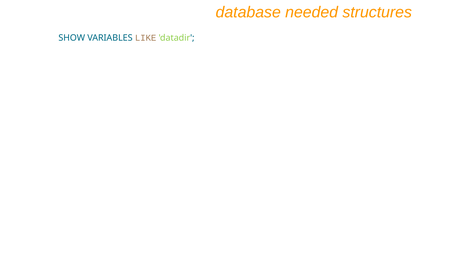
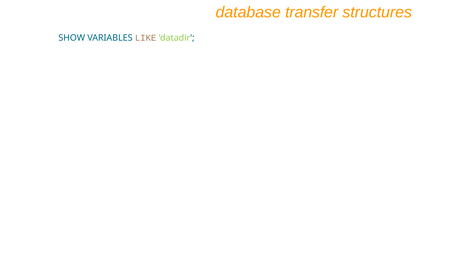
needed: needed -> transfer (312, 12)
